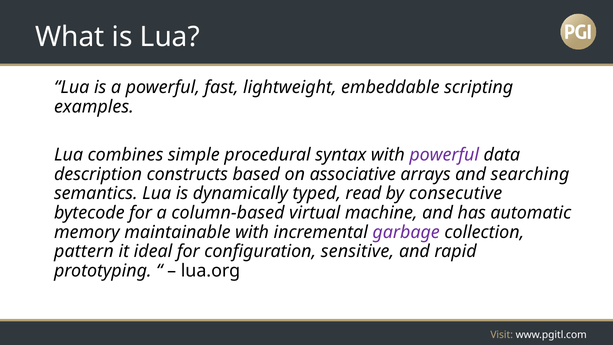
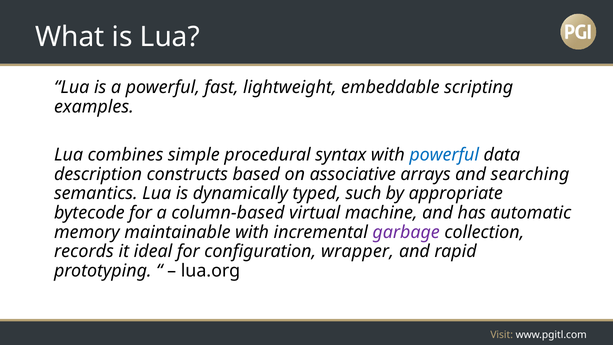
powerful colour: purple -> blue (444, 155)
read: read -> such (363, 193)
consecutive: consecutive -> appropriate (456, 193)
pattern: pattern -> records (84, 251)
sensitive: sensitive -> wrapper (357, 251)
